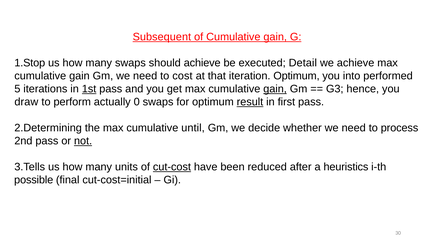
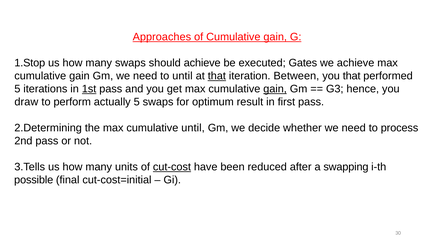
Subsequent: Subsequent -> Approaches (162, 37)
Detail: Detail -> Gates (303, 63)
to cost: cost -> until (182, 76)
that underline: none -> present (217, 76)
iteration Optimum: Optimum -> Between (296, 76)
you into: into -> that (352, 76)
actually 0: 0 -> 5 (137, 102)
result underline: present -> none (250, 102)
not underline: present -> none (83, 141)
heuristics: heuristics -> swapping (346, 167)
